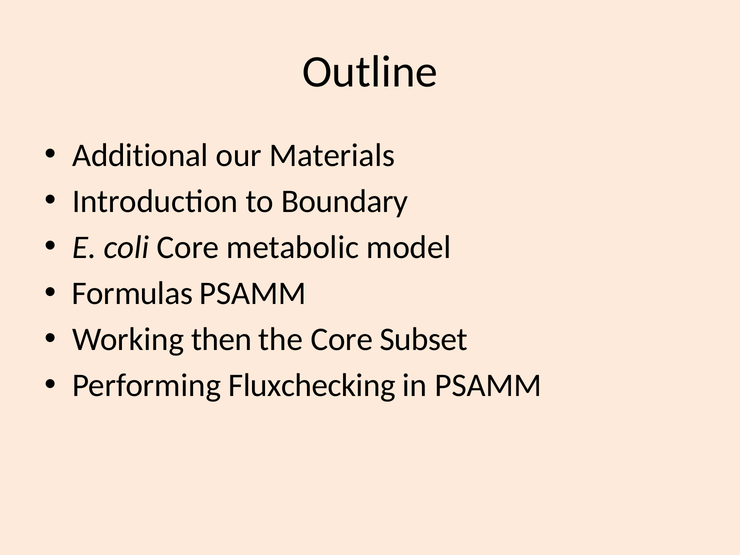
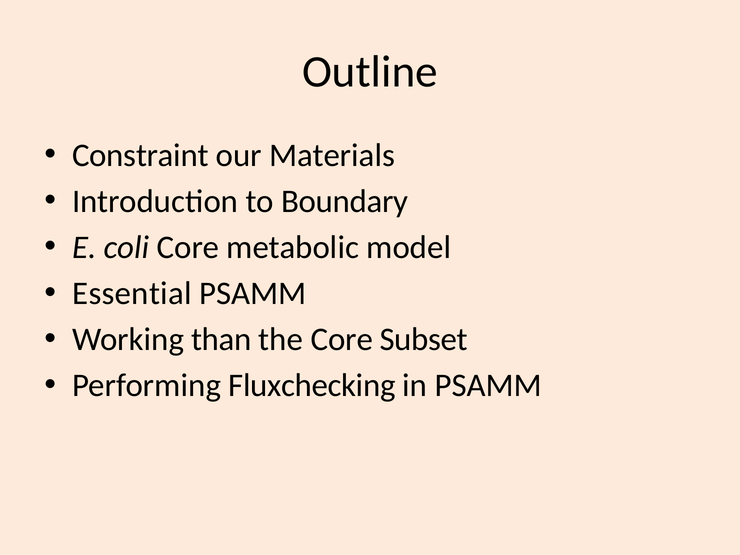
Additional: Additional -> Constraint (140, 155)
Formulas: Formulas -> Essential (132, 293)
then: then -> than (221, 339)
